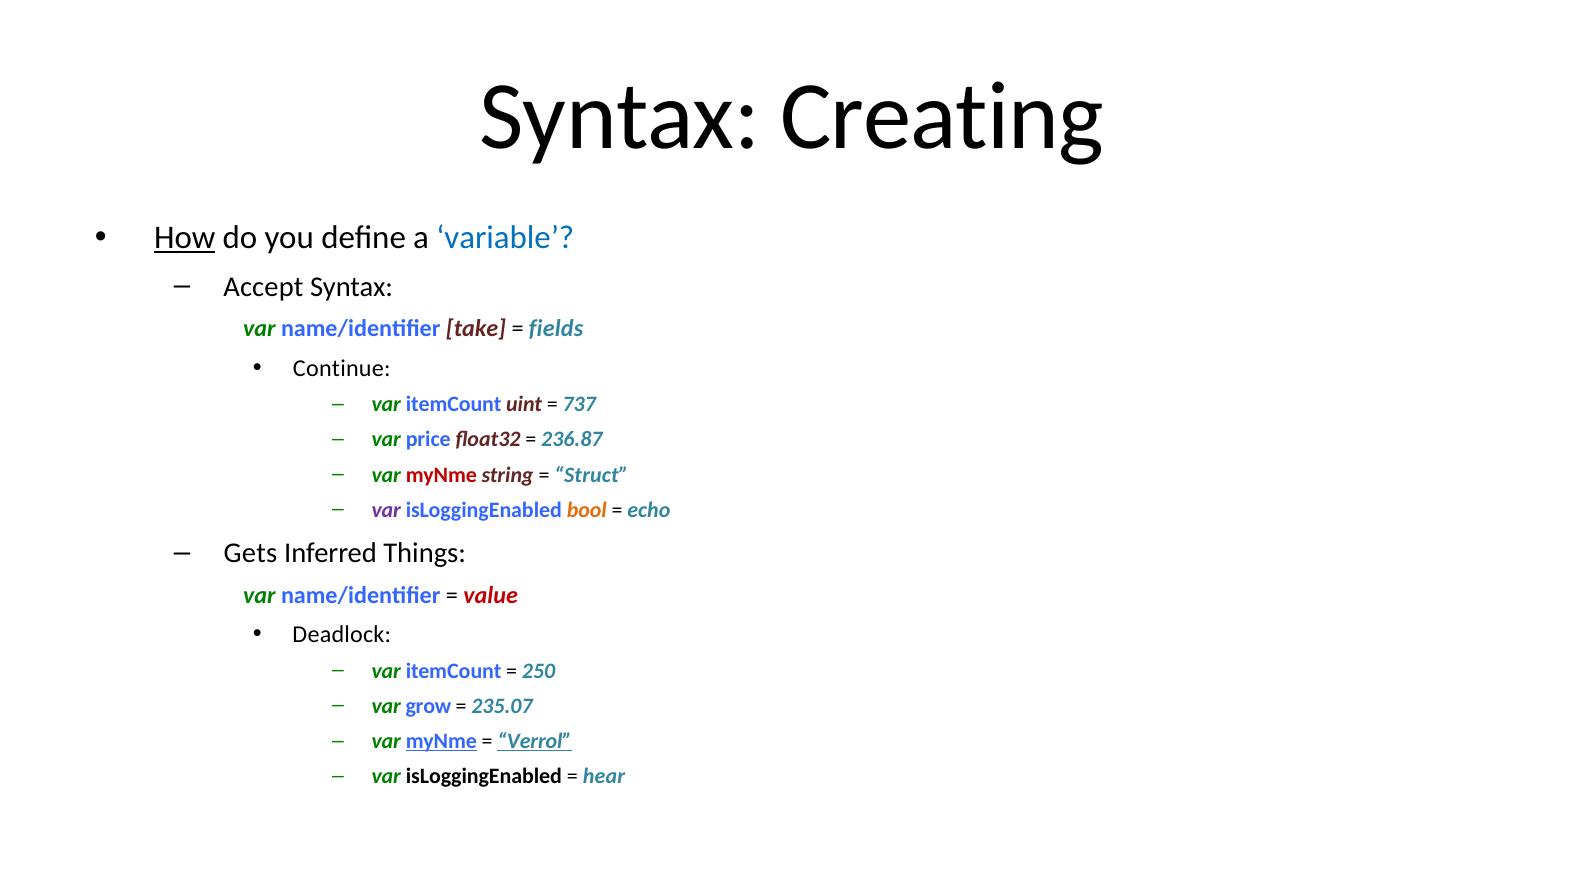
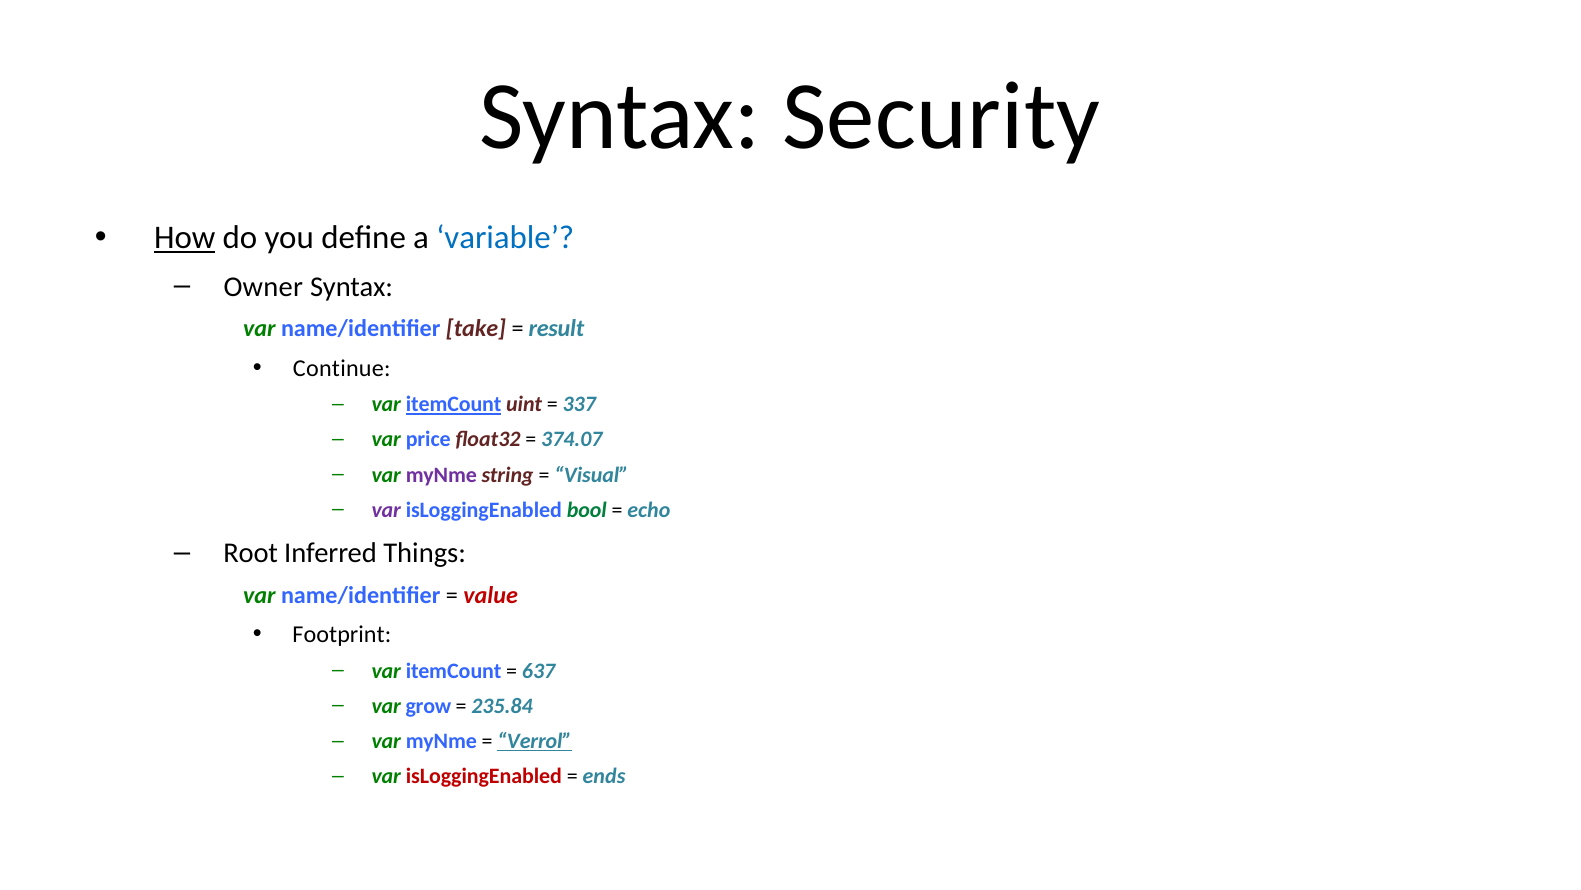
Creating: Creating -> Security (941, 116)
Accept: Accept -> Owner (263, 286)
fields: fields -> result (556, 328)
itemCount underline: none -> present (454, 404)
737: 737 -> 337 (579, 404)
236.87: 236.87 -> 374.07 (572, 439)
myNme colour: red -> purple (441, 474)
Struct: Struct -> Visual (592, 474)
bool colour: orange -> green (587, 510)
Gets: Gets -> Root (251, 553)
Deadlock: Deadlock -> Footprint (342, 634)
250: 250 -> 637 (539, 670)
235.07: 235.07 -> 235.84 (502, 706)
myNme underline: present -> none (441, 741)
isLoggingEnabled colour: black -> red (484, 776)
hear: hear -> ends (604, 776)
